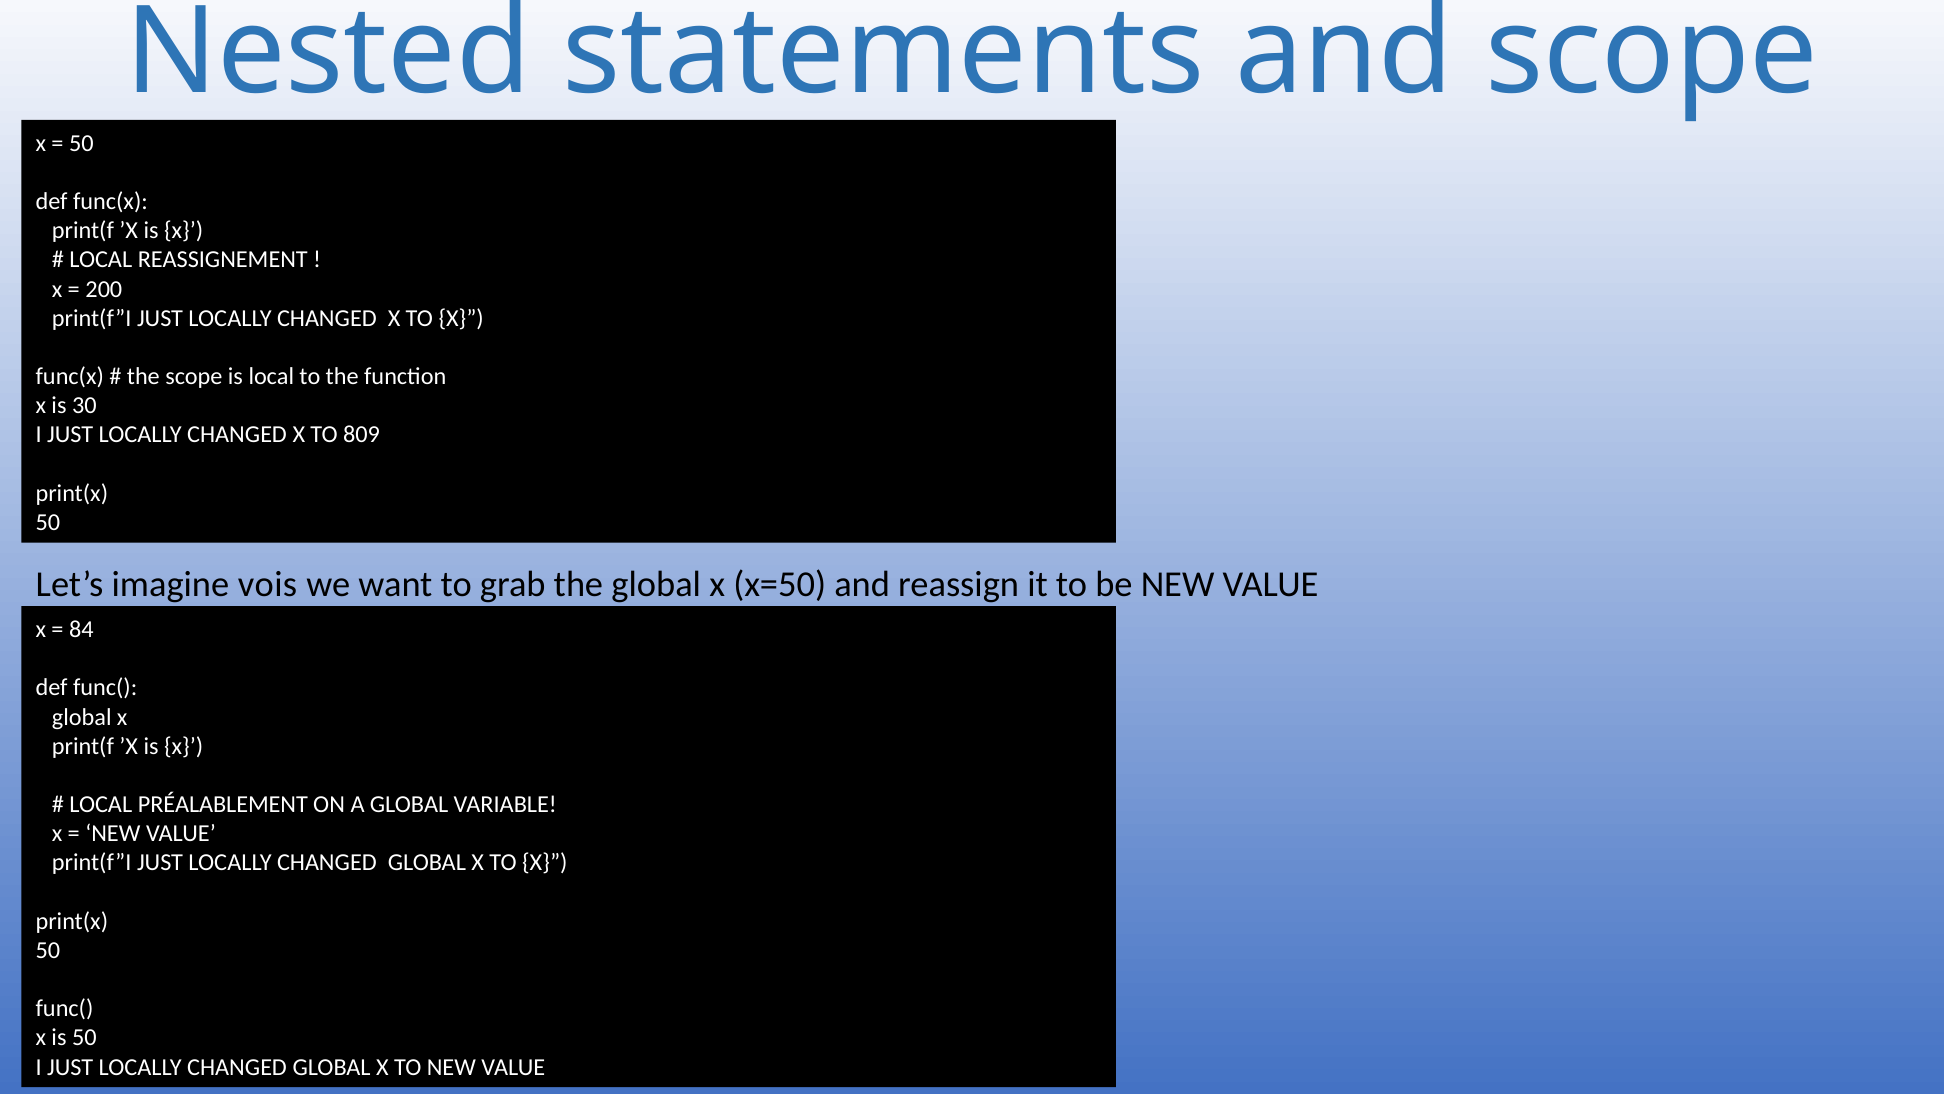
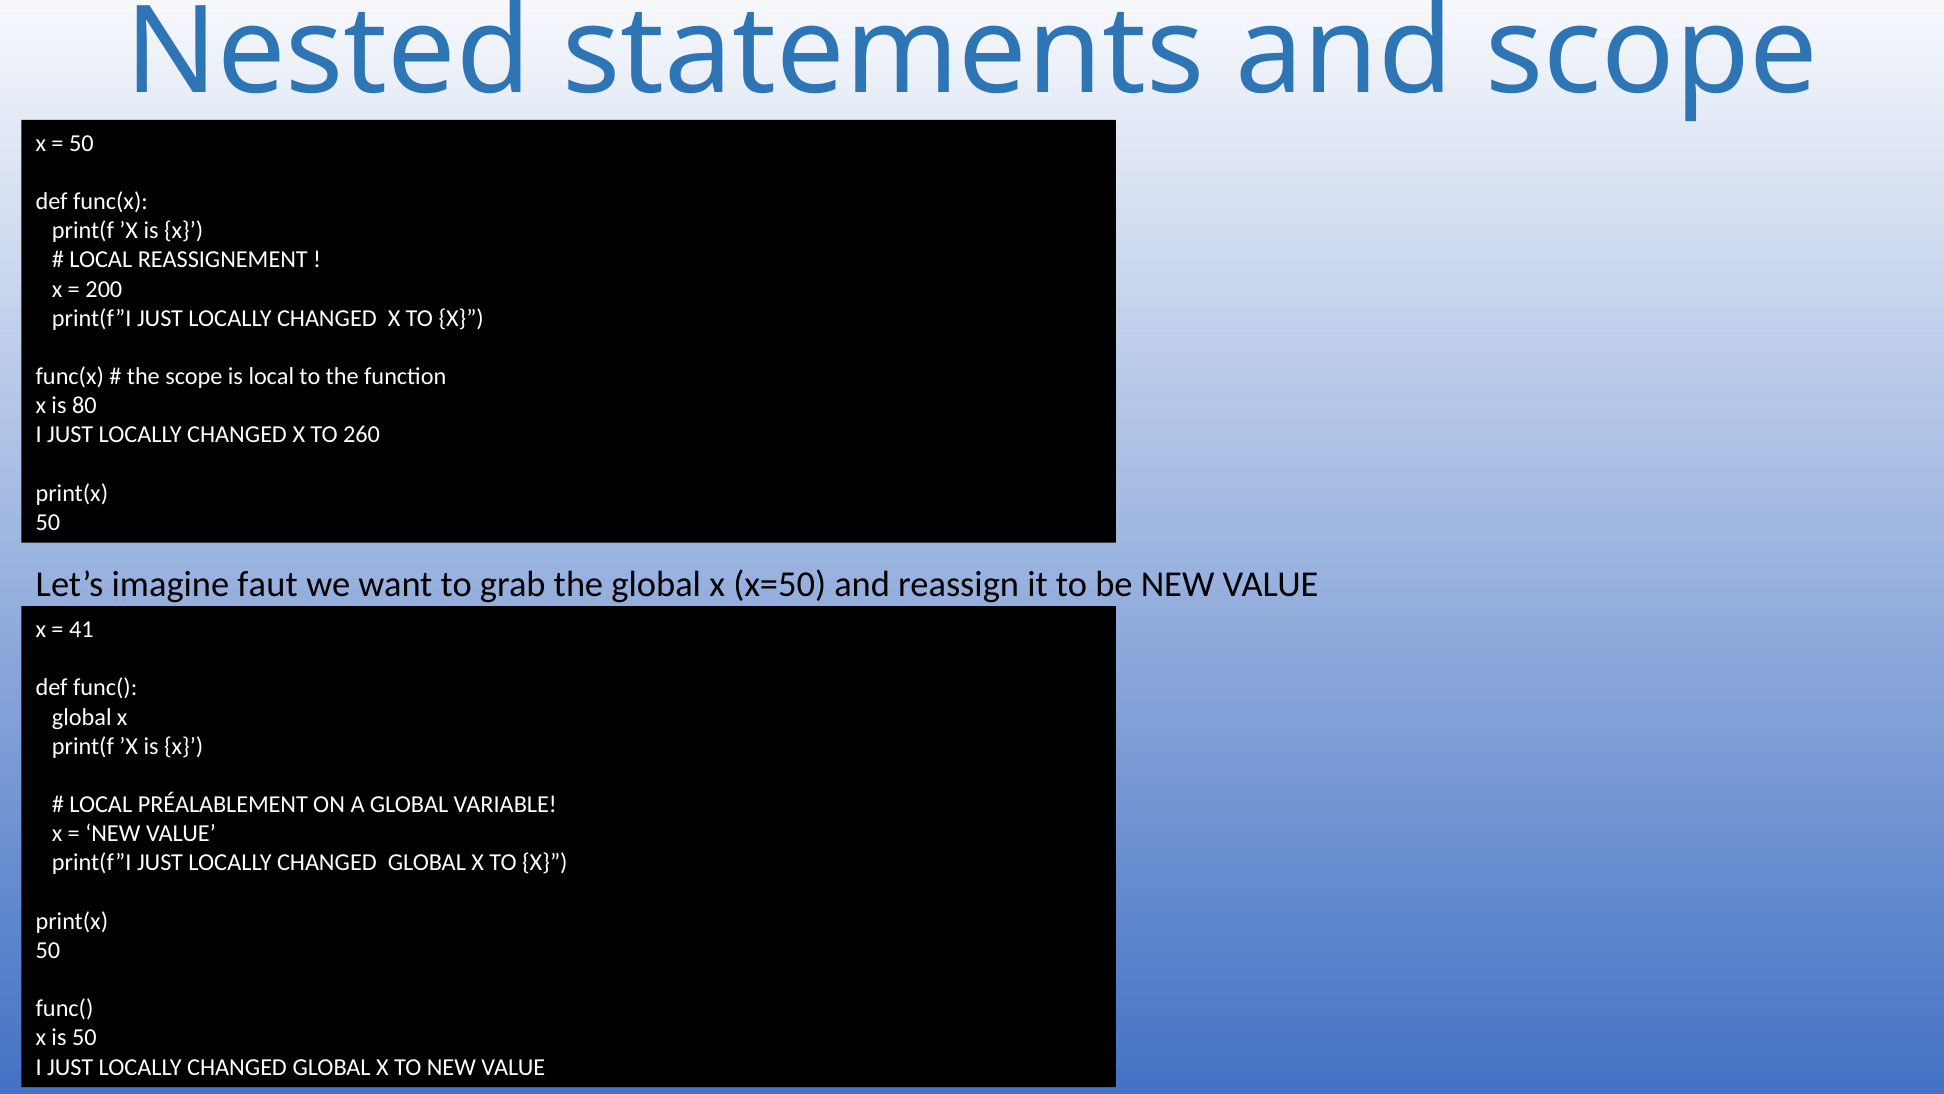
30: 30 -> 80 (84, 406)
809: 809 -> 260 (362, 435)
vois: vois -> faut (268, 584)
84: 84 -> 41 (81, 629)
